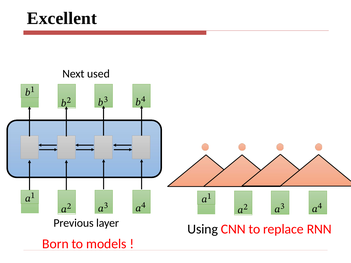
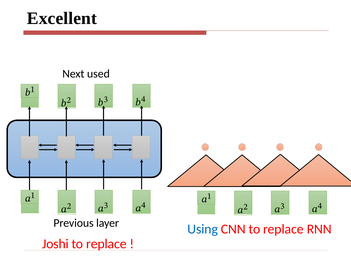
Using colour: black -> blue (203, 229)
Born: Born -> Joshi (56, 244)
models: models -> replace (106, 244)
